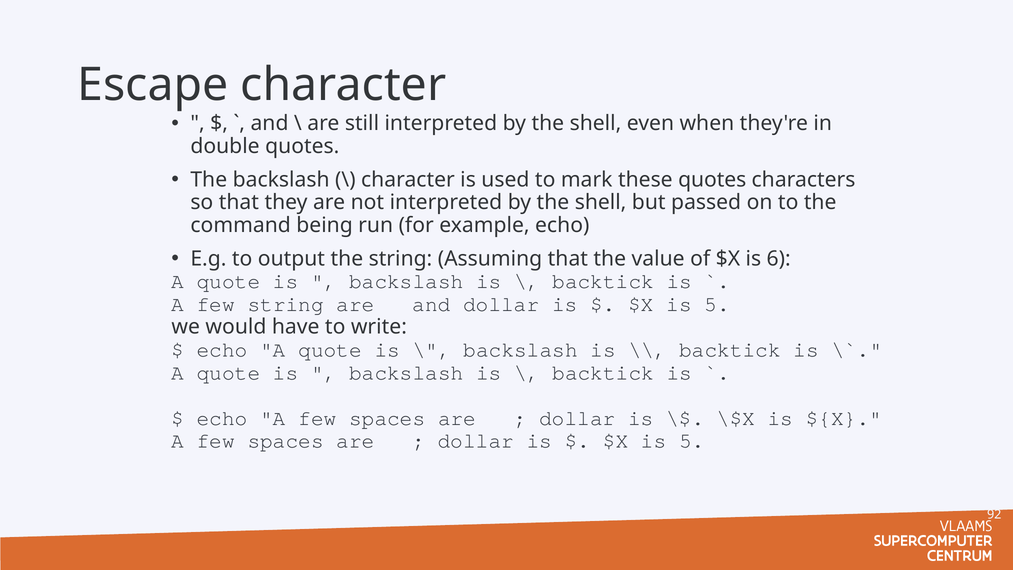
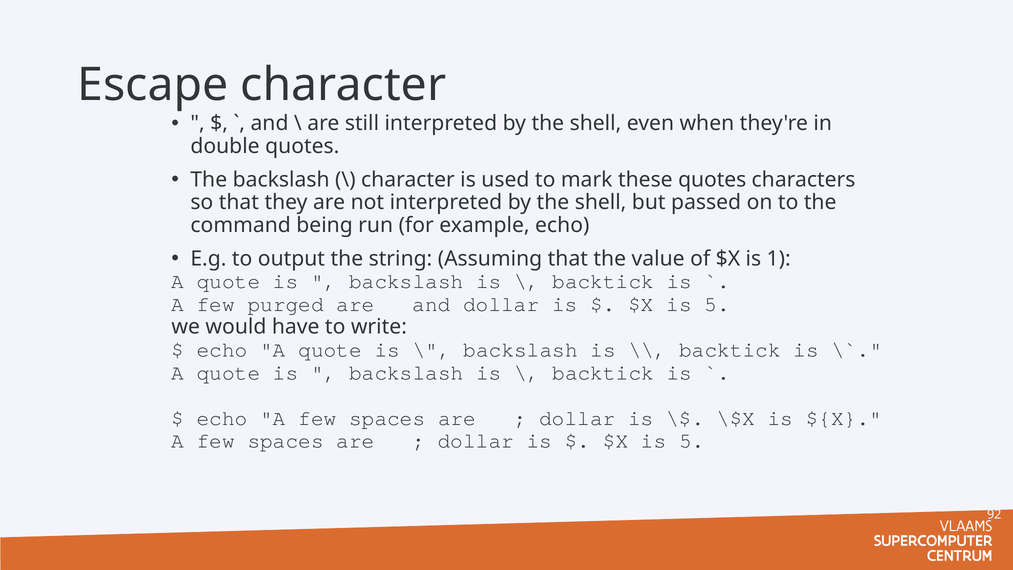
6: 6 -> 1 (779, 259)
few string: string -> purged (286, 304)
